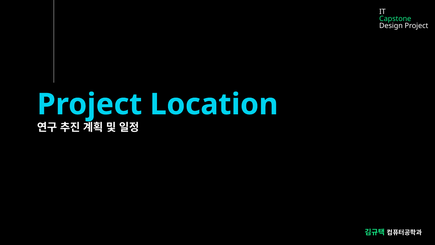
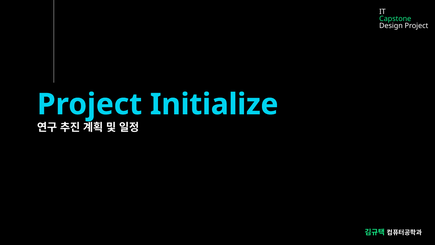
Location: Location -> Initialize (214, 104)
